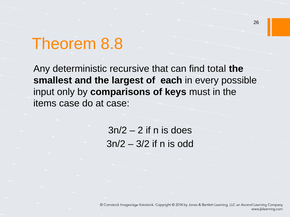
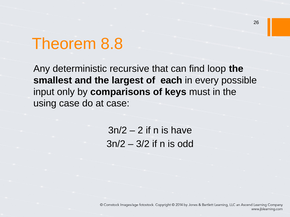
total: total -> loop (217, 69)
items: items -> using (45, 104)
does: does -> have (181, 131)
